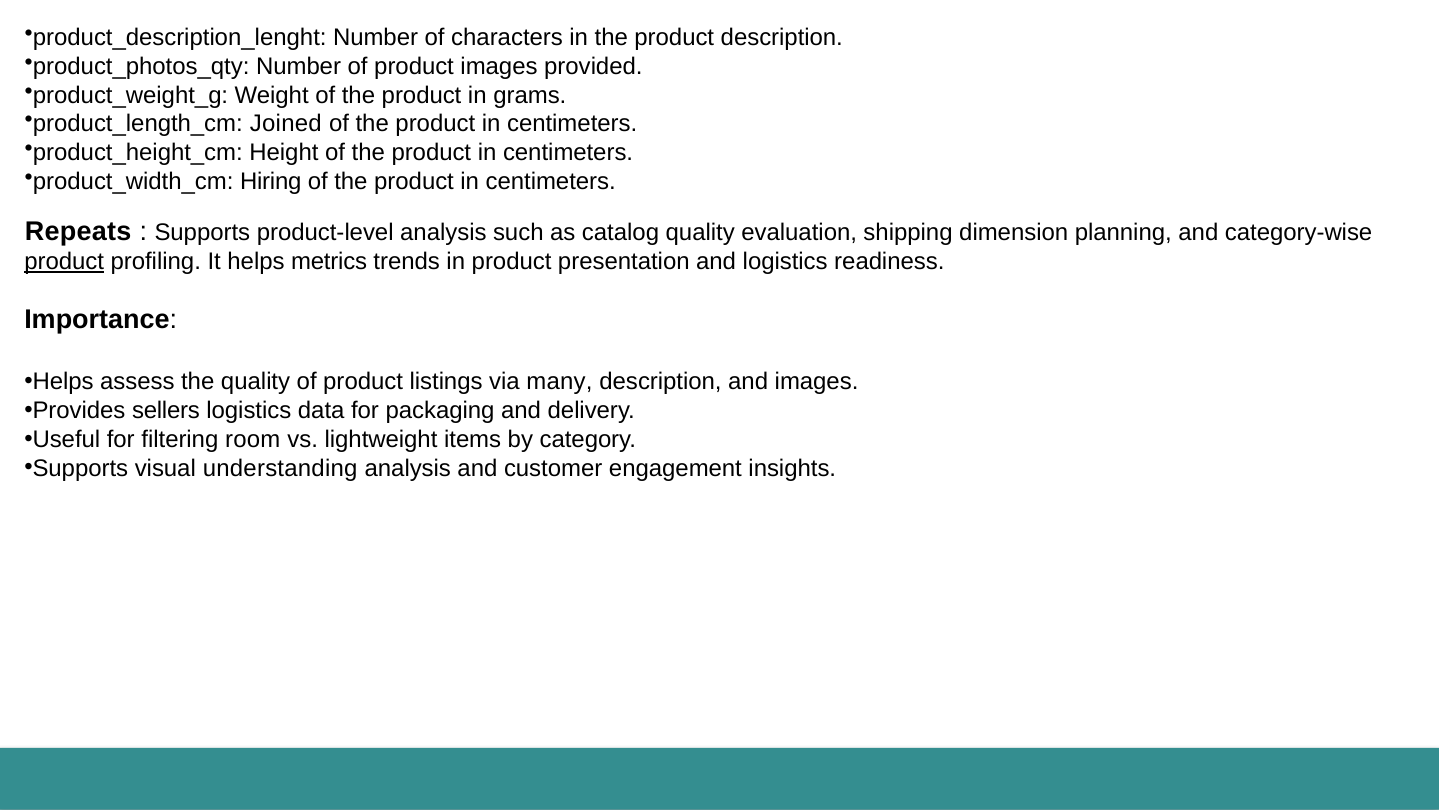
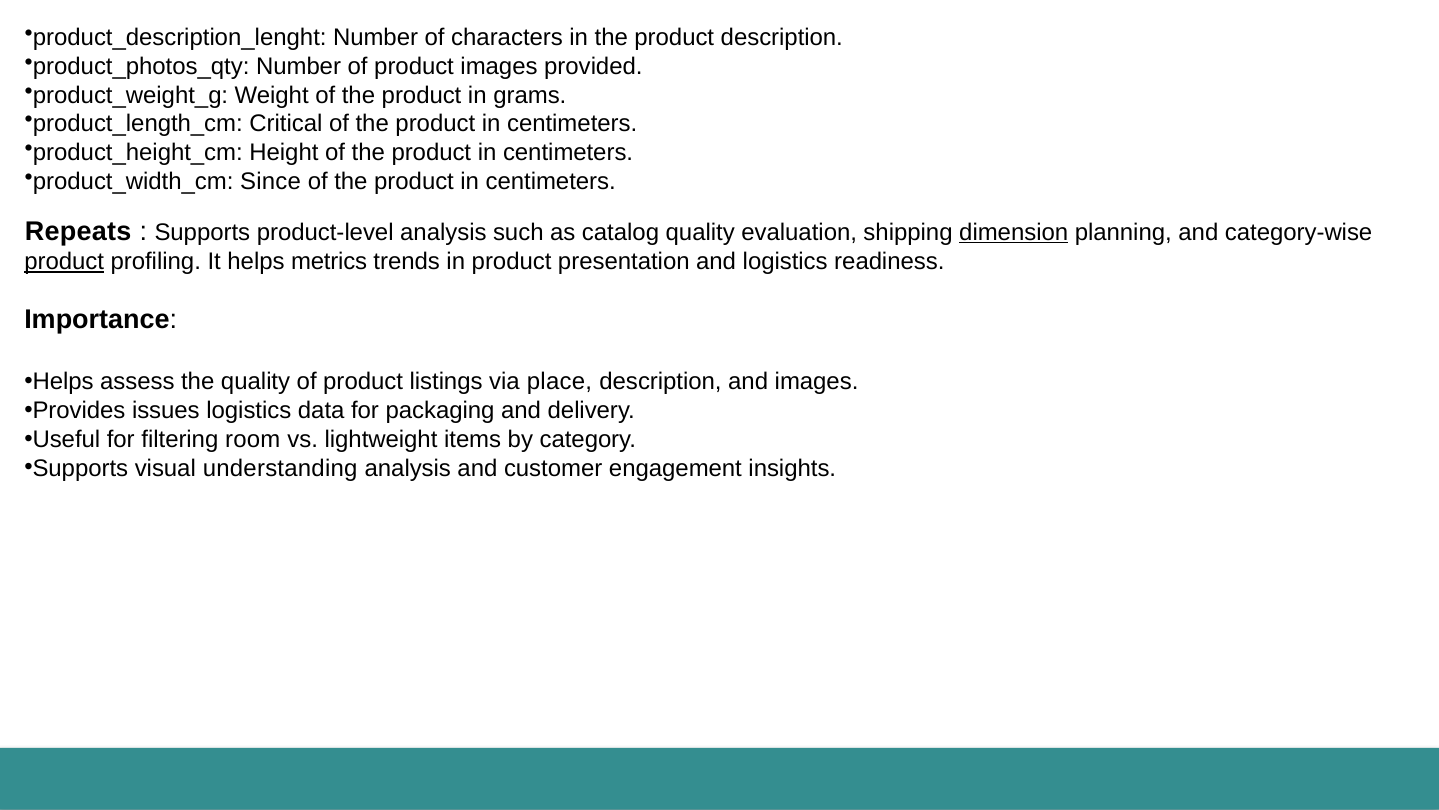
Joined: Joined -> Critical (286, 124)
Hiring: Hiring -> Since (270, 181)
dimension underline: none -> present (1014, 232)
many: many -> place (559, 382)
sellers: sellers -> issues (166, 410)
